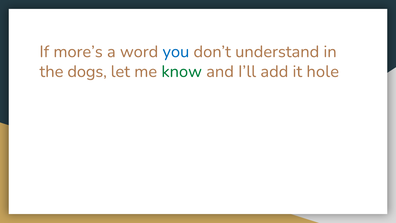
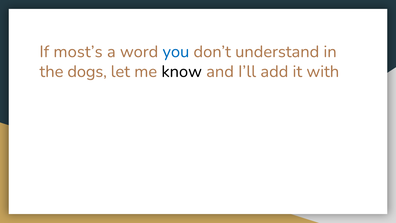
more’s: more’s -> most’s (78, 52)
know colour: green -> black (182, 71)
hole: hole -> with (323, 71)
